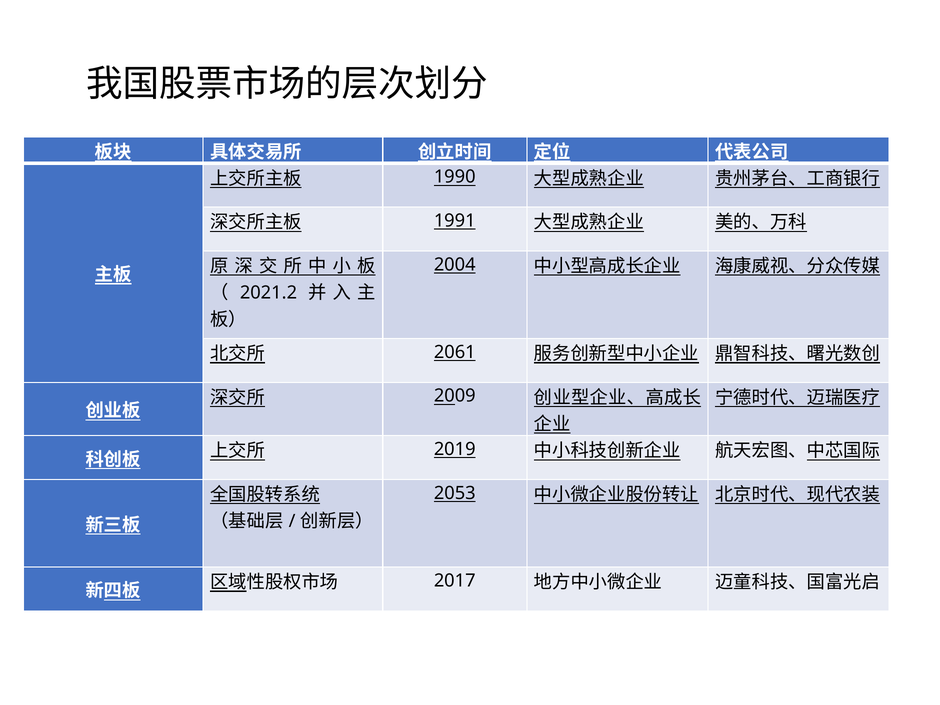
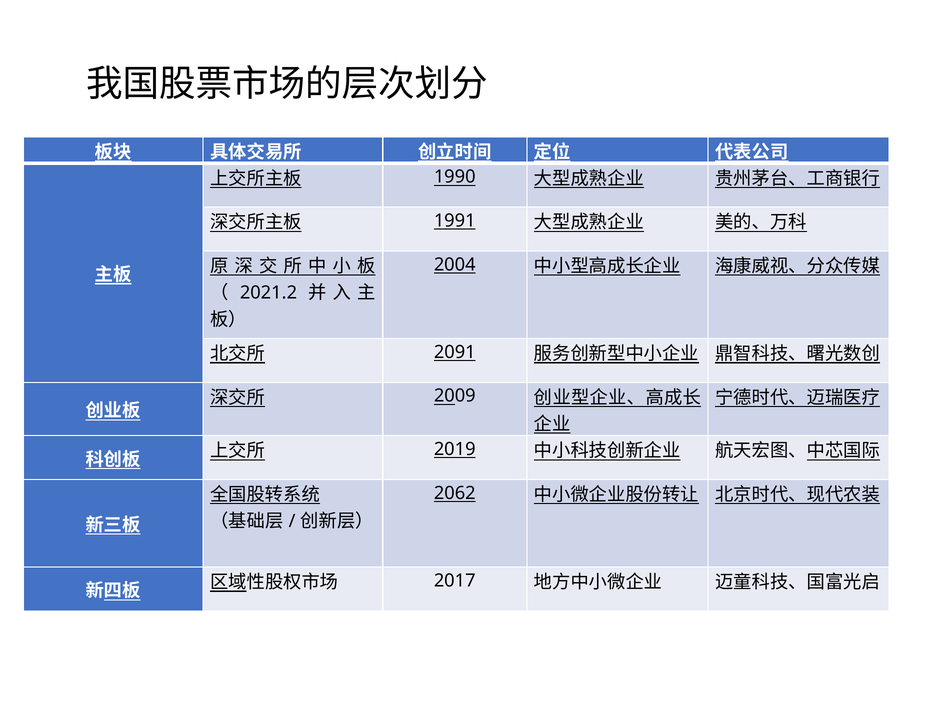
2061: 2061 -> 2091 (455, 352)
2053: 2053 -> 2062 (455, 493)
